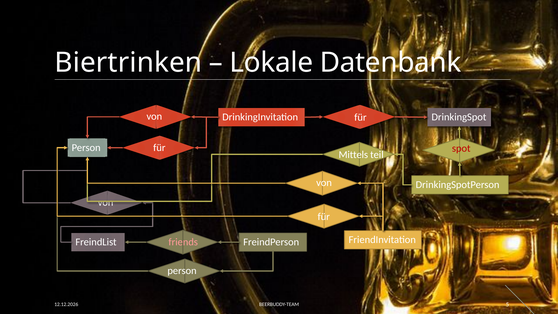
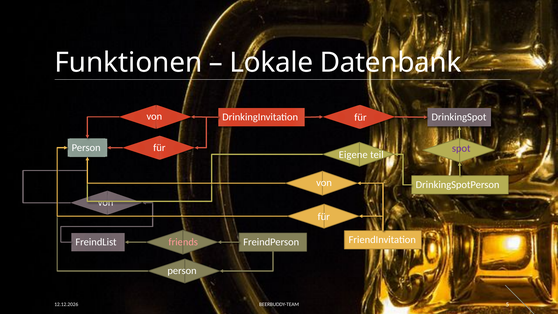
Biertrinken: Biertrinken -> Funktionen (128, 63)
spot colour: red -> purple (461, 148)
Mittels: Mittels -> Eigene (353, 155)
